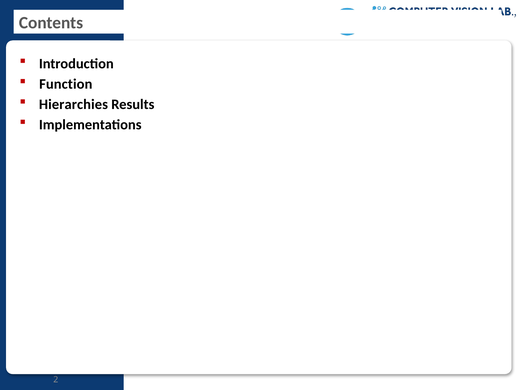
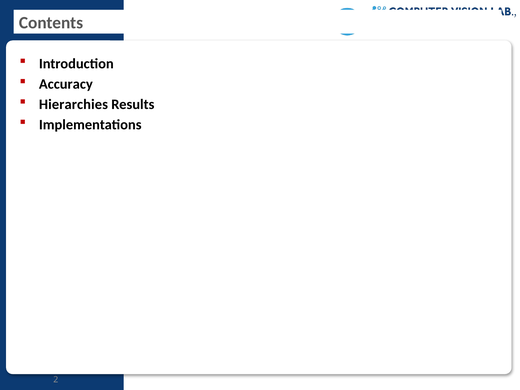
Function: Function -> Accuracy (66, 84)
